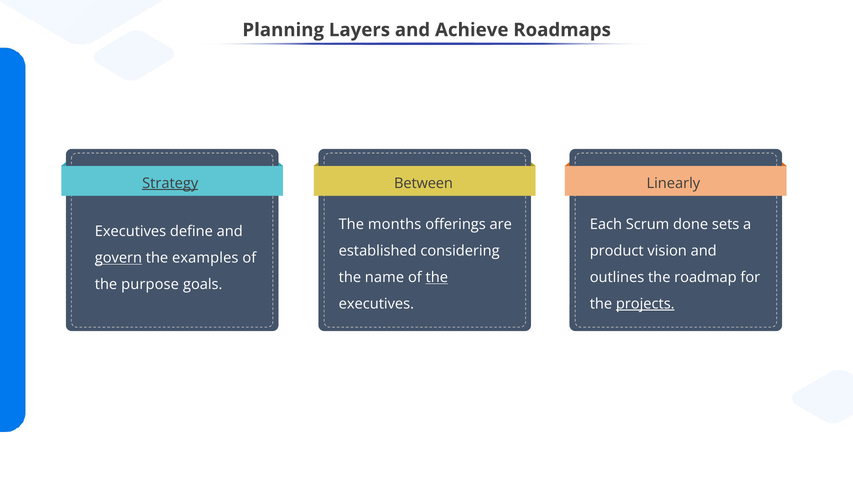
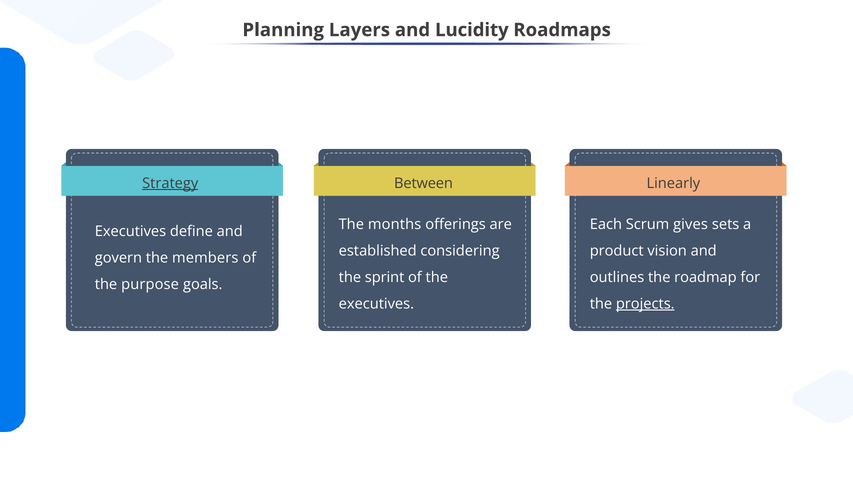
Achieve: Achieve -> Lucidity (472, 30)
done: done -> gives (691, 225)
govern underline: present -> none (118, 258)
examples: examples -> members (205, 258)
name: name -> sprint (385, 277)
the underline: present -> none (437, 277)
